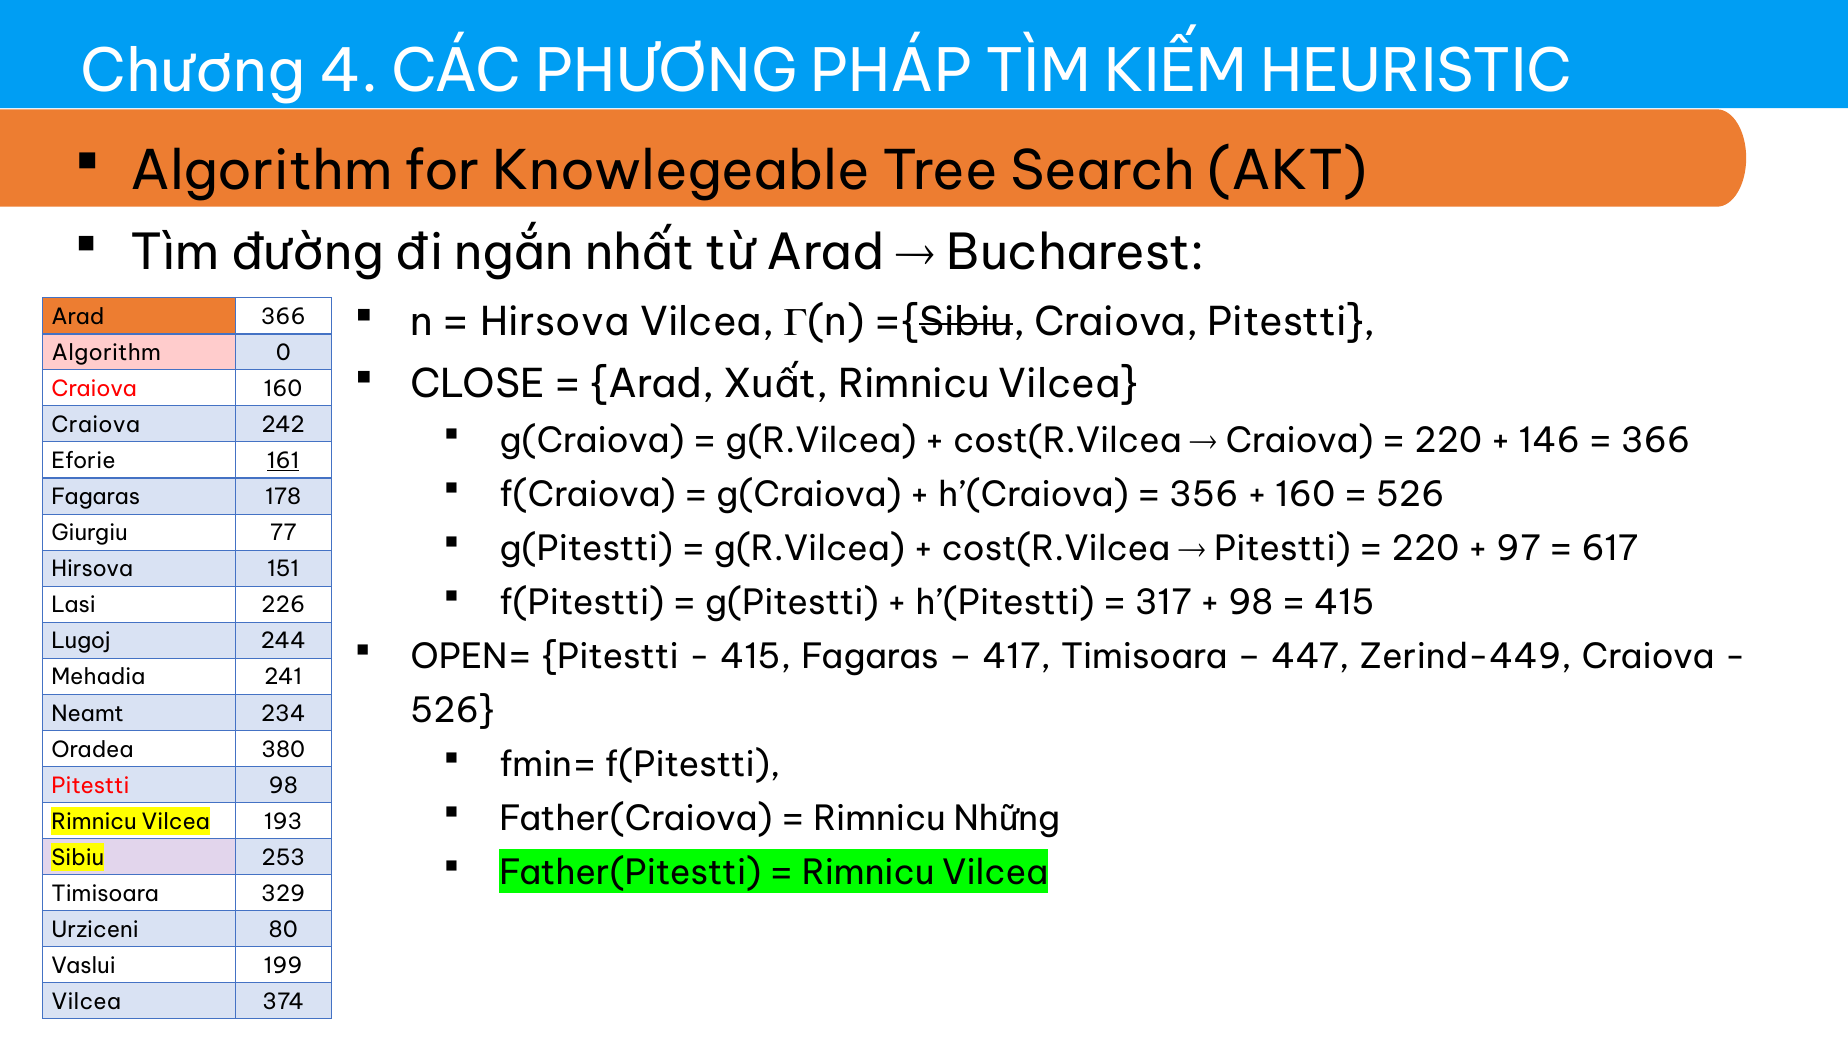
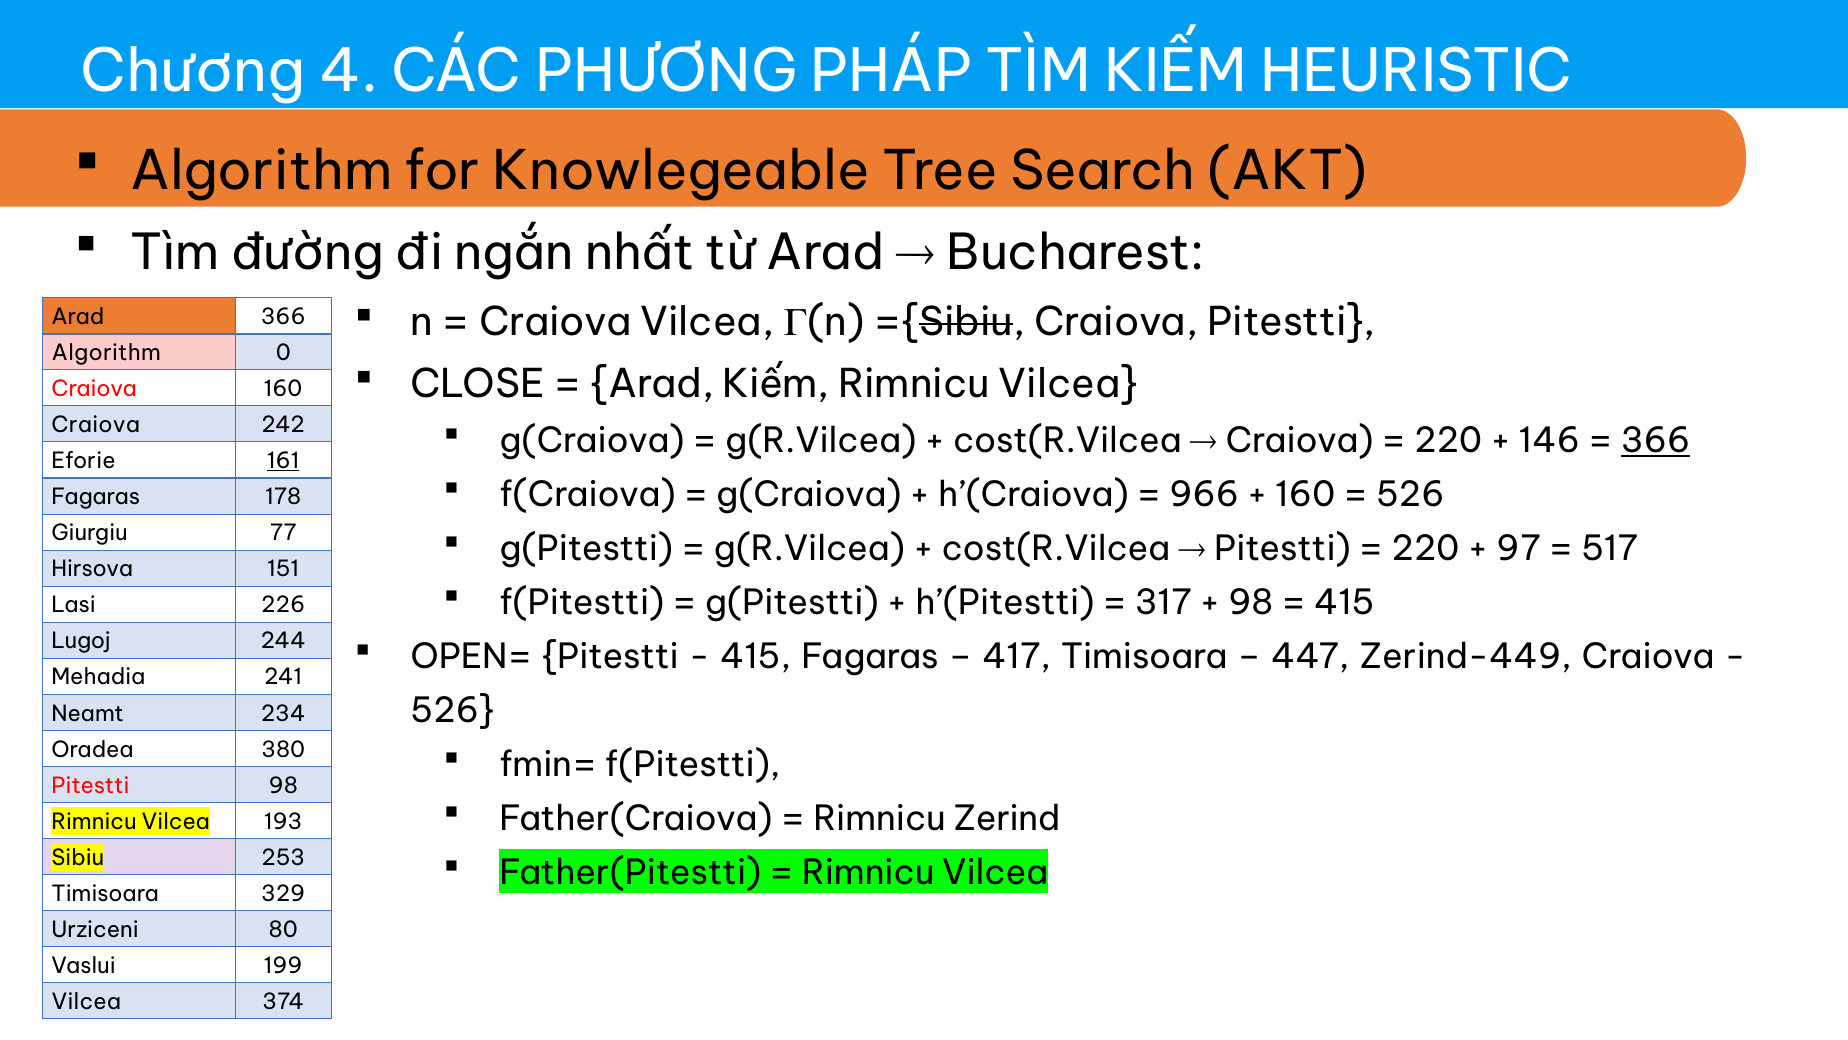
Hirsova: Hirsova -> Craiova (556, 323)
Arad Xuất: Xuất -> Kiếm (776, 384)
366 underline: none -> present (1656, 441)
356: 356 -> 966 (1204, 495)
617: 617 -> 517 (1610, 549)
Những: Những -> Zerind (1007, 818)
